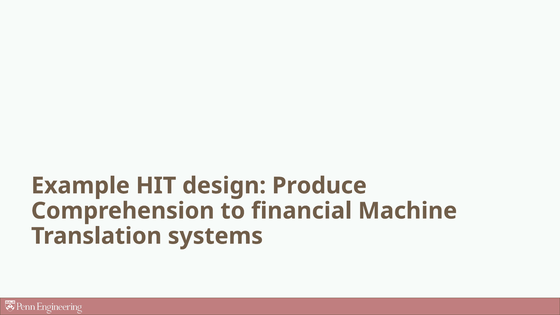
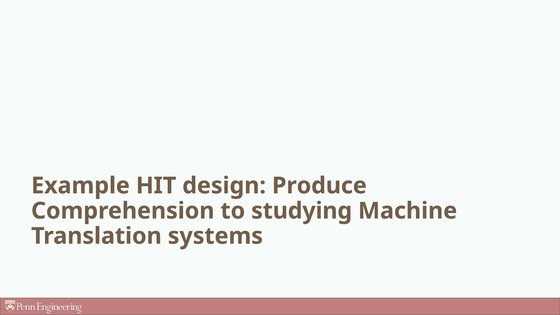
financial: financial -> studying (302, 211)
